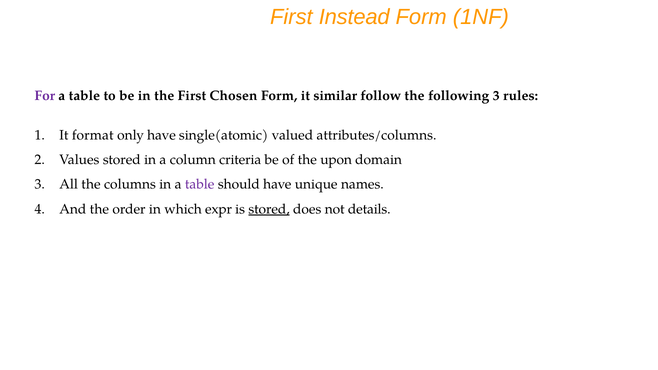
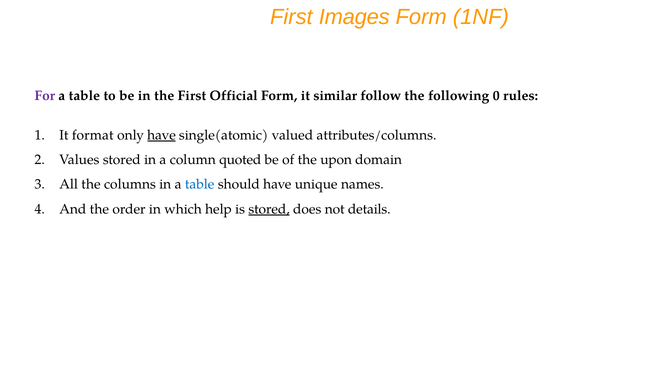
Instead: Instead -> Images (354, 17)
Chosen: Chosen -> Official (234, 96)
following 3: 3 -> 0 (496, 96)
have underline: none -> present (162, 135)
criteria: criteria -> quoted (240, 160)
table colour: purple -> blue (200, 184)
expr: expr -> help (219, 209)
